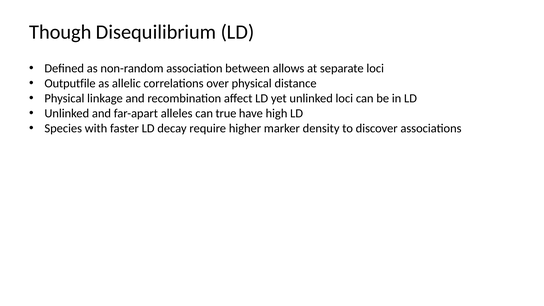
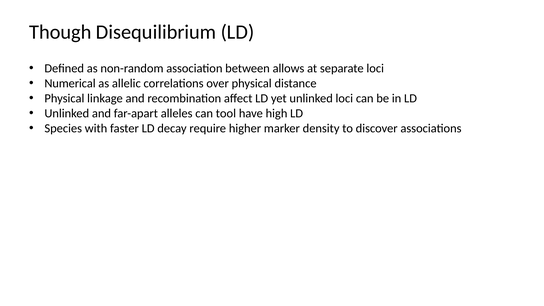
Outputfile: Outputfile -> Numerical (70, 83)
true: true -> tool (226, 113)
